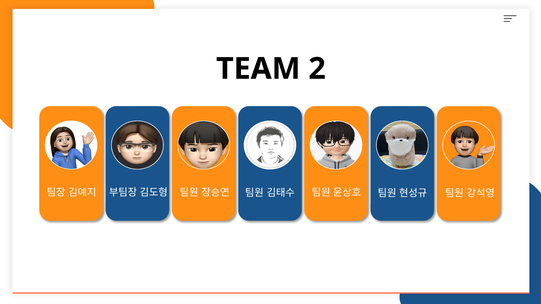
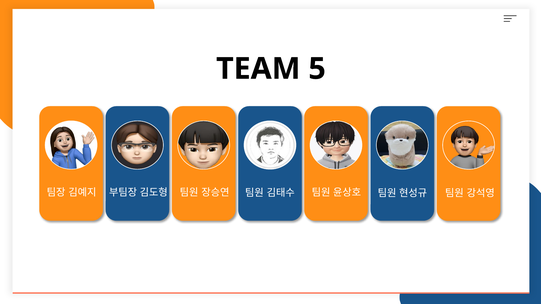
2: 2 -> 5 (317, 69)
